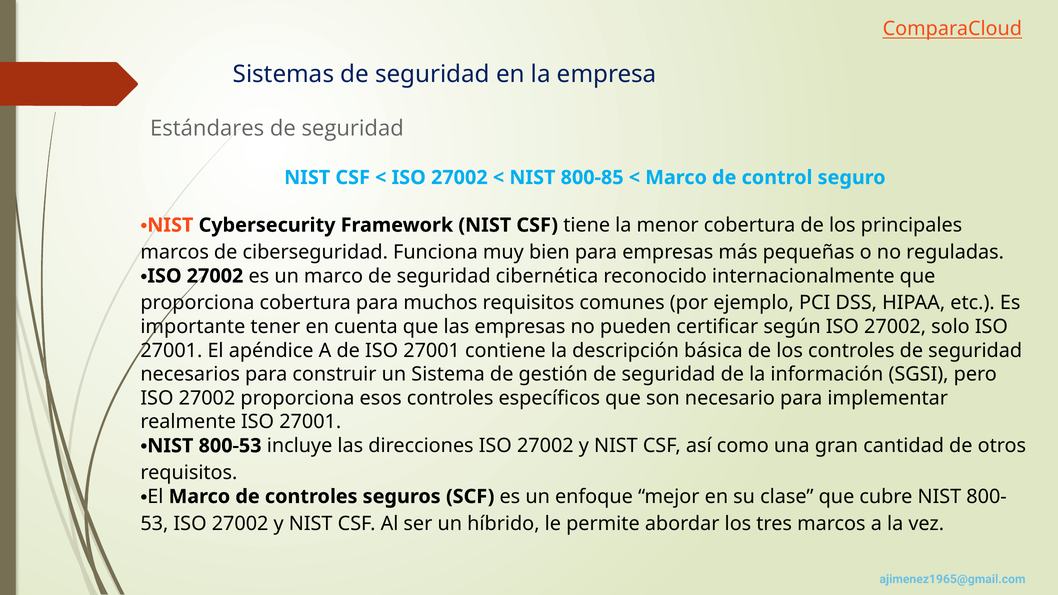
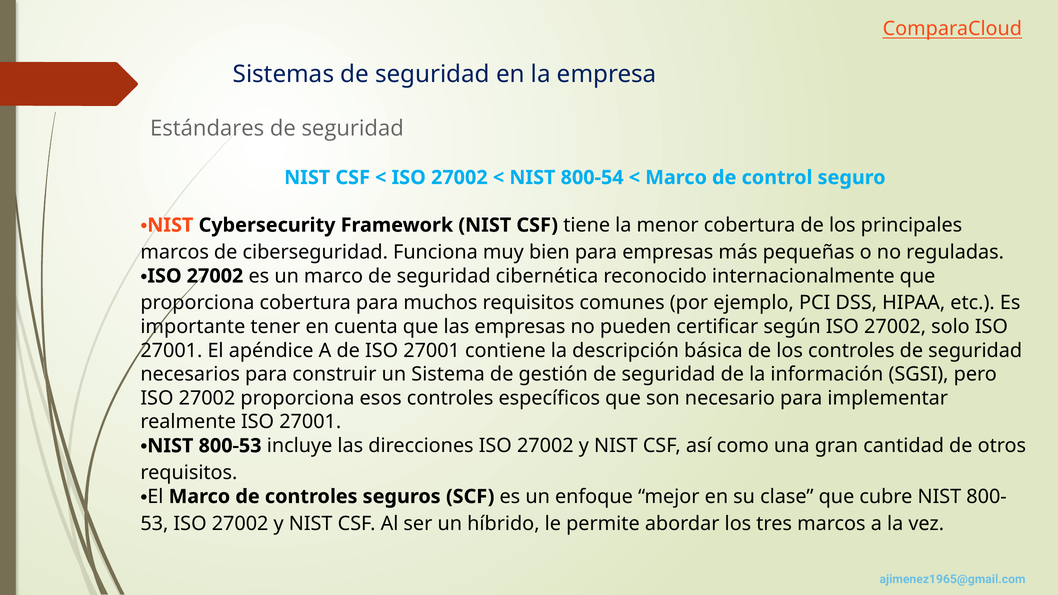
800-85: 800-85 -> 800-54 (592, 178)
